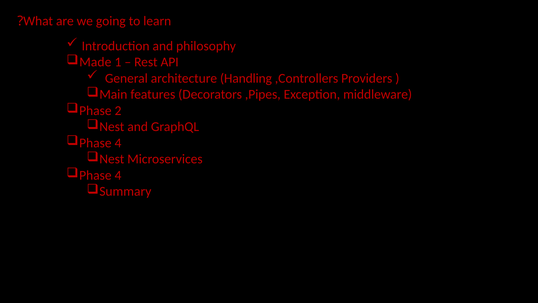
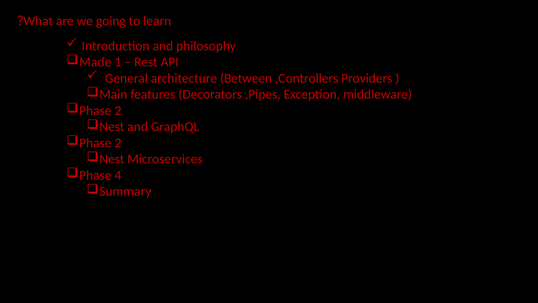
Handling: Handling -> Between (246, 78)
4: 4 -> 2 (118, 143)
